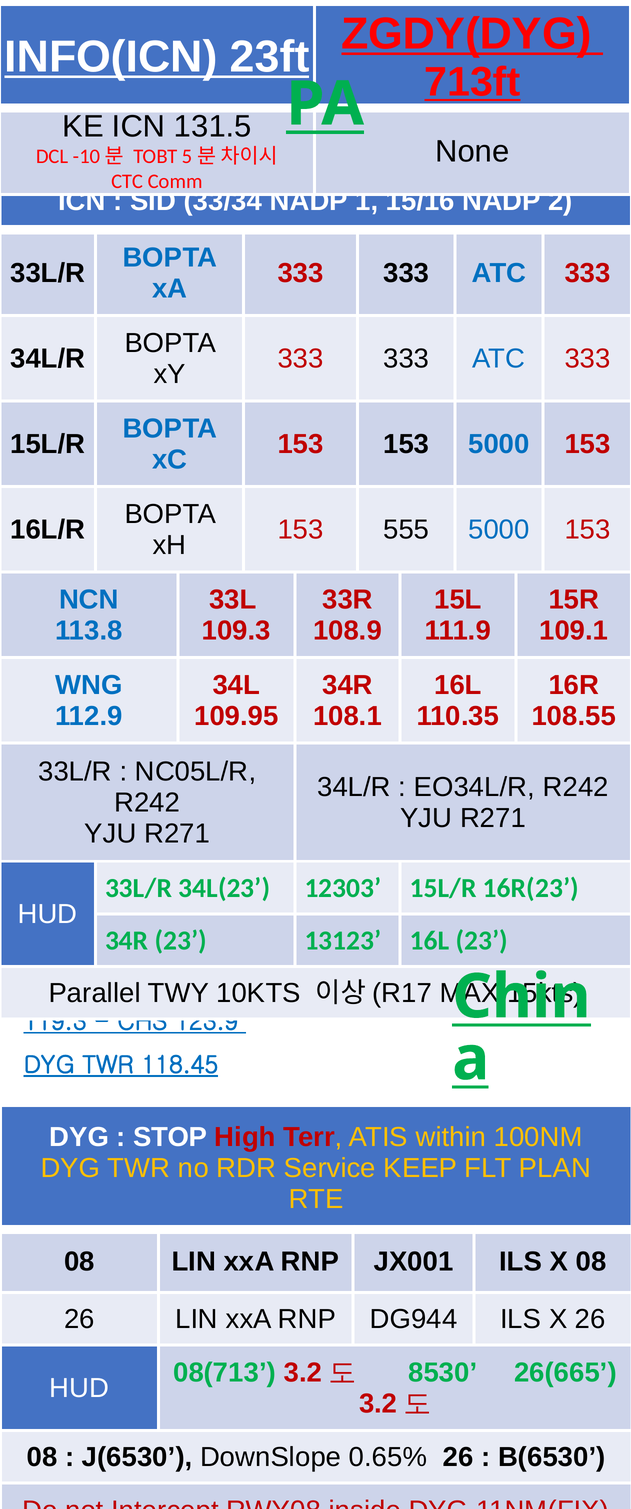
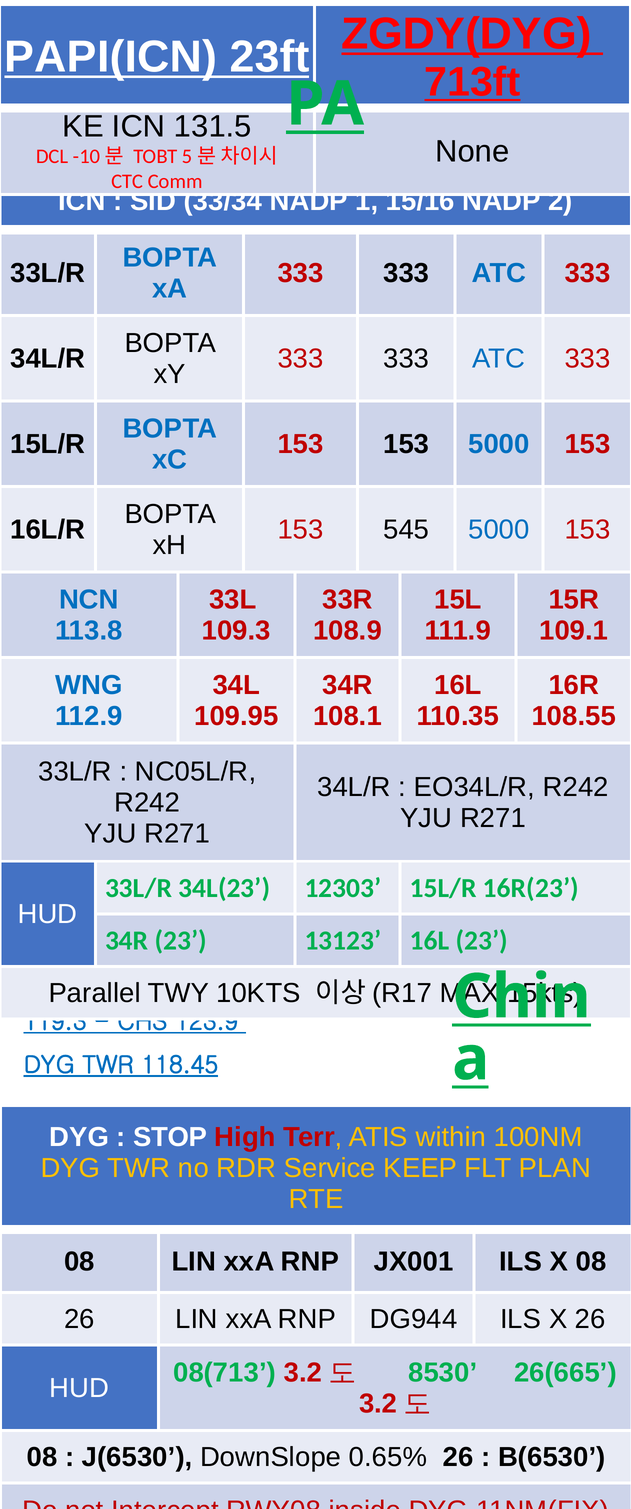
INFO(ICN: INFO(ICN -> PAPI(ICN (111, 57)
555: 555 -> 545 (406, 530)
